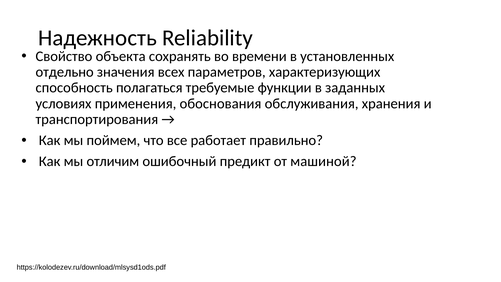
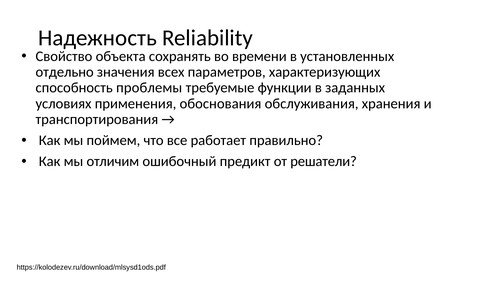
полагаться: полагаться -> проблемы (149, 88)
машиной: машиной -> решатели (324, 161)
